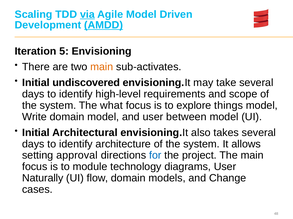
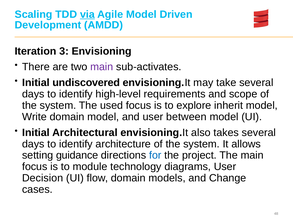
AMDD underline: present -> none (104, 25)
5: 5 -> 3 (64, 51)
main colour: orange -> purple (102, 67)
what: what -> used (112, 106)
things: things -> inherit (229, 106)
approval: approval -> guidance (77, 156)
Naturally: Naturally -> Decision (43, 179)
